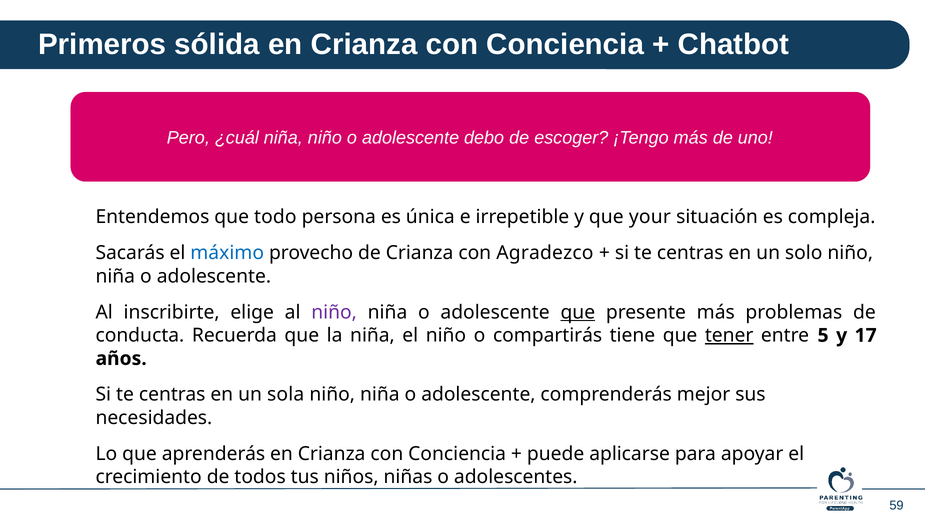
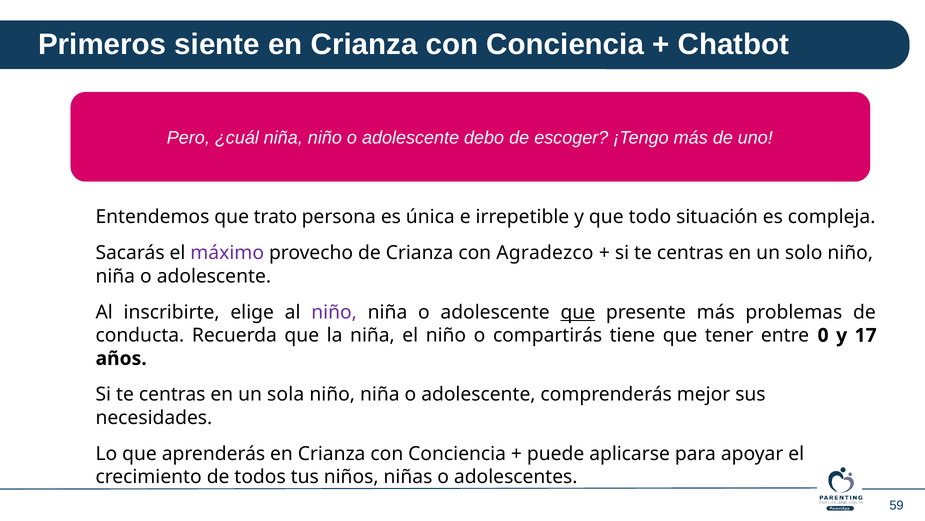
sólida: sólida -> siente (217, 44)
todo: todo -> trato (275, 217)
your: your -> todo (650, 217)
máximo colour: blue -> purple (227, 253)
tener underline: present -> none (729, 335)
5: 5 -> 0 (823, 335)
